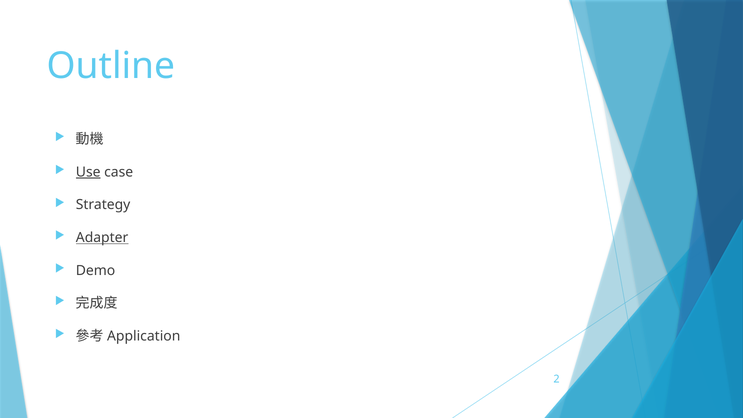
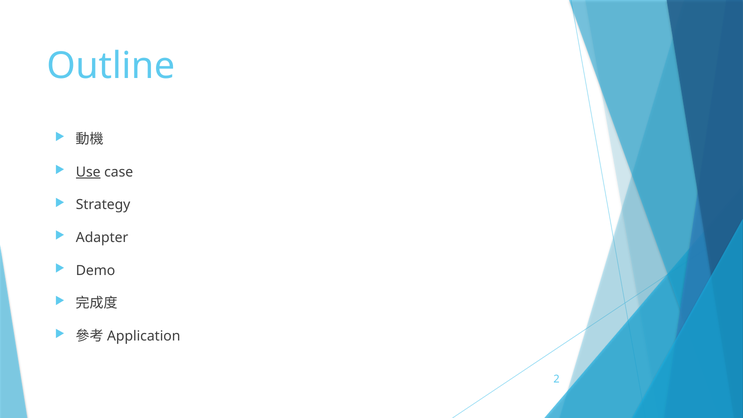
Adapter underline: present -> none (102, 238)
